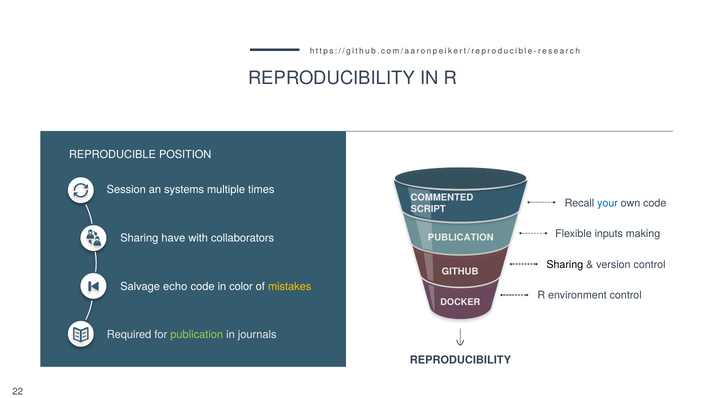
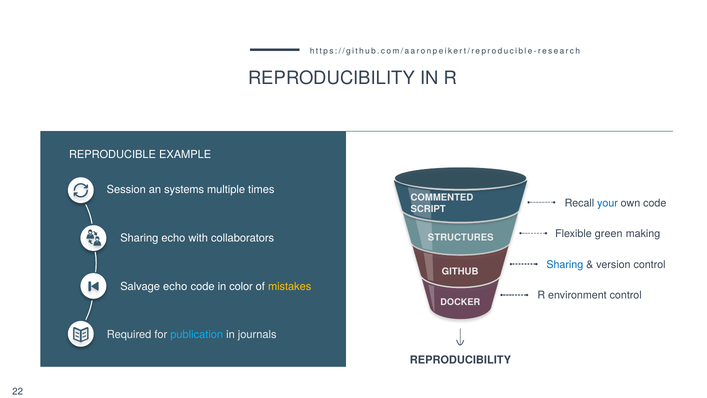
POSITION: POSITION -> EXAMPLE (185, 155)
inputs: inputs -> green (609, 234)
Sharing have: have -> echo (173, 238)
PUBLICATION: PUBLICATION -> STRUCTURES (461, 237)
Sharing colour: black -> blue (565, 265)
publication colour: light green -> light blue (197, 335)
